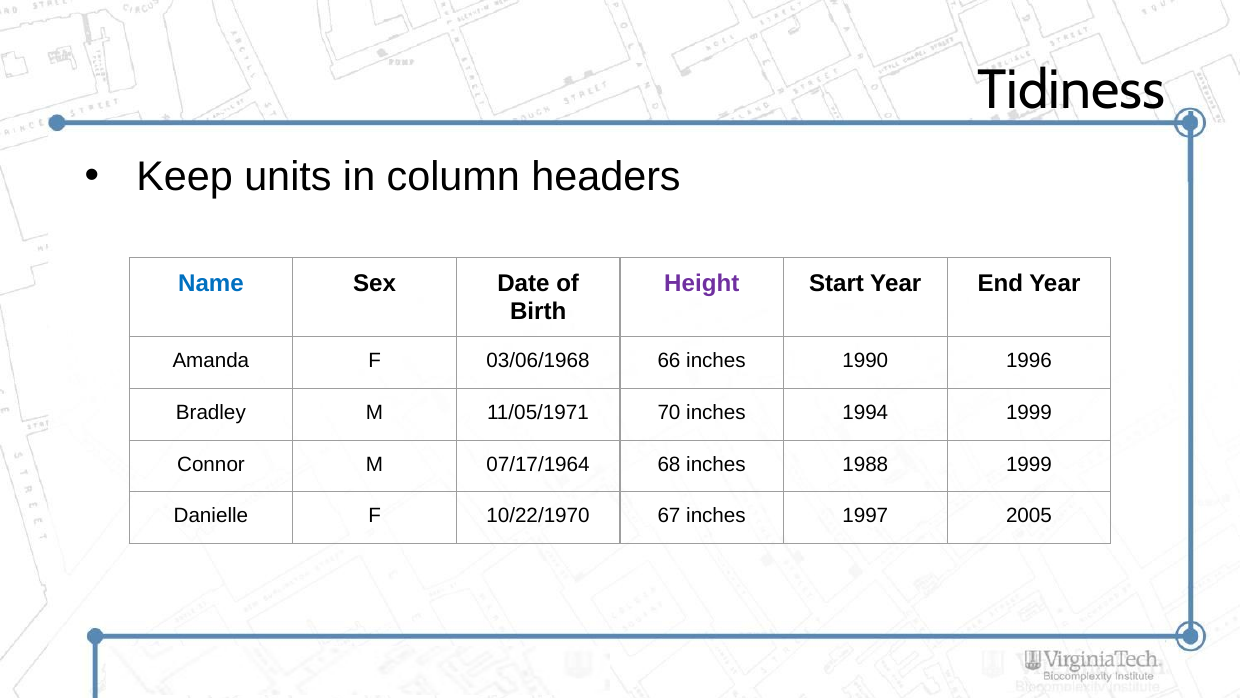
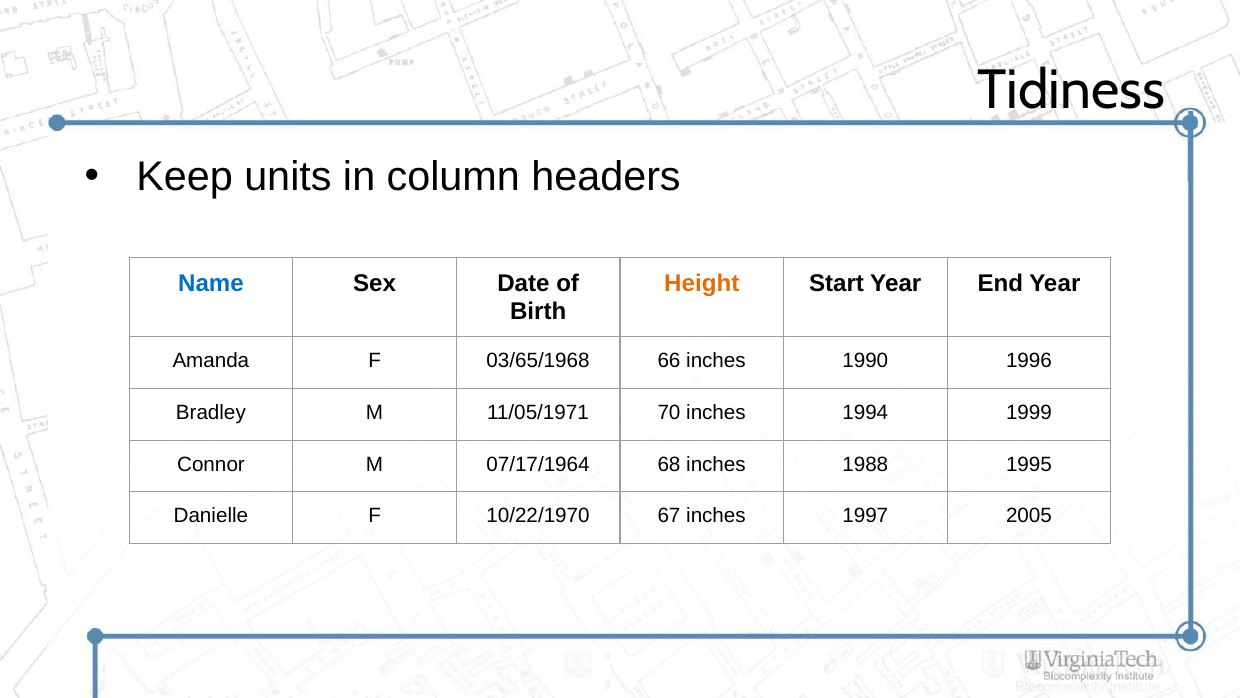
Height colour: purple -> orange (702, 284)
03/06/1968: 03/06/1968 -> 03/65/1968 (538, 361)
1988 1999: 1999 -> 1995 (1029, 464)
